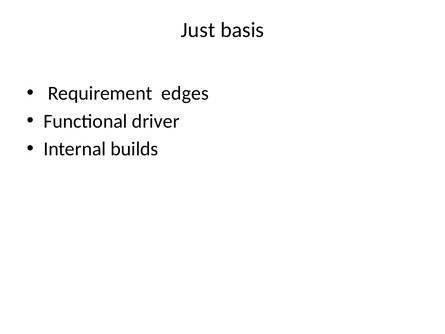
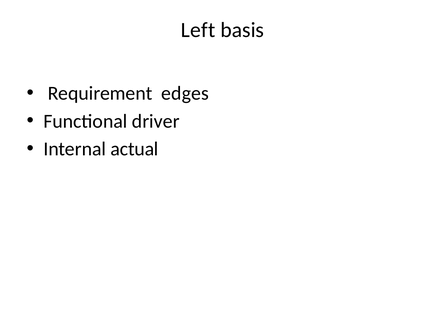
Just: Just -> Left (198, 30)
builds: builds -> actual (135, 149)
